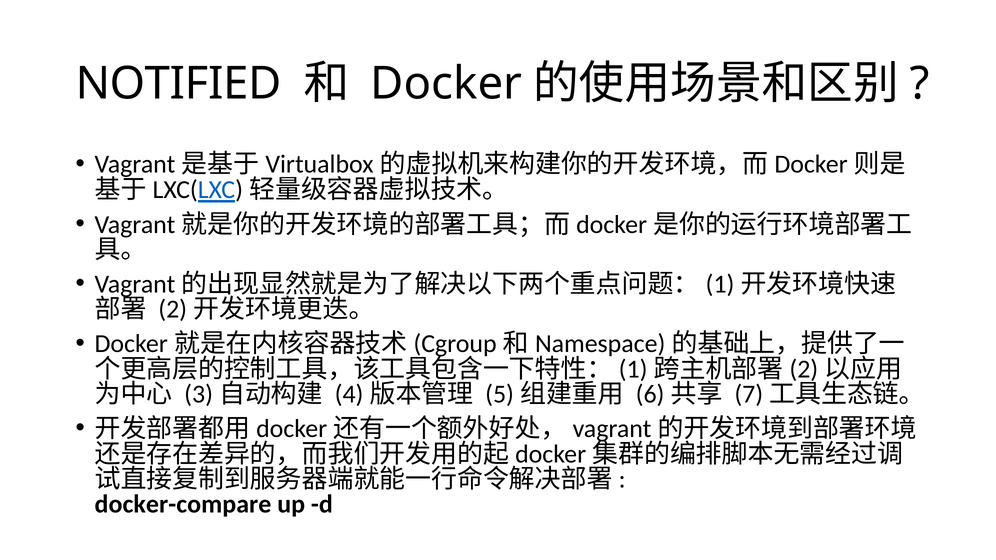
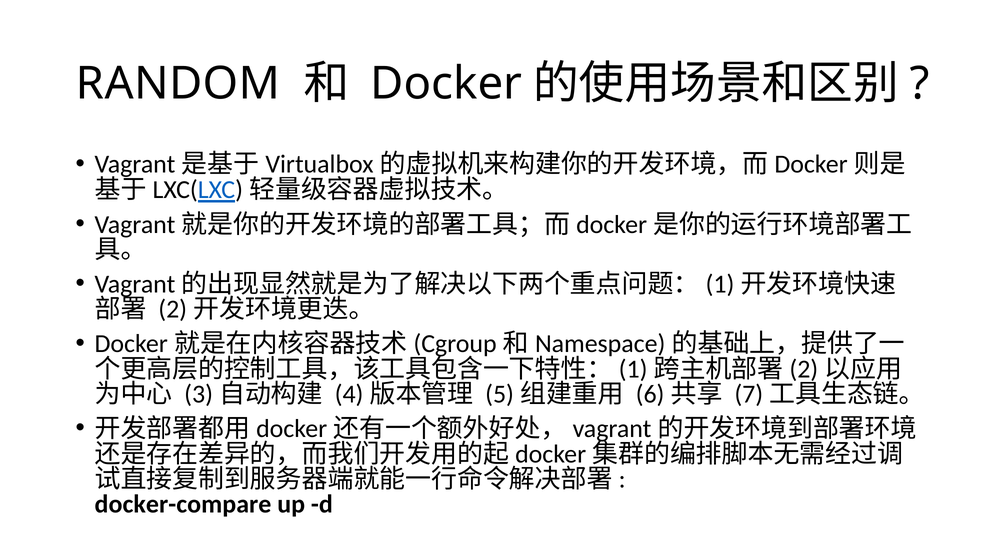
NOTIFIED: NOTIFIED -> RANDOM (178, 84)
